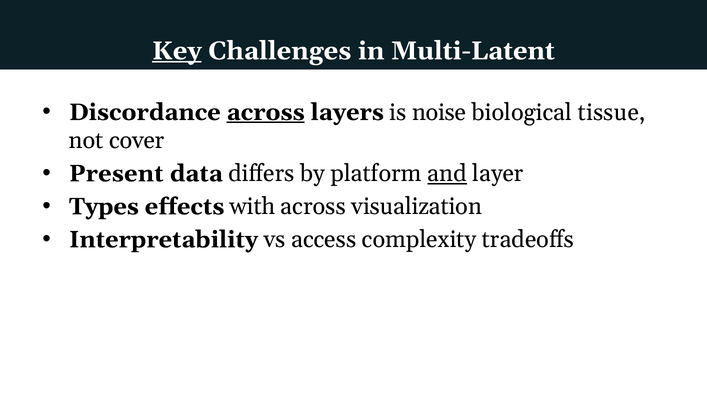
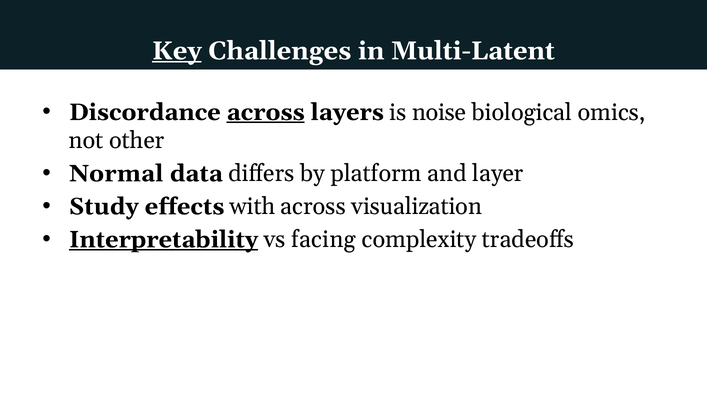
tissue: tissue -> omics (612, 112)
cover: cover -> other (137, 140)
Present: Present -> Normal (116, 173)
and underline: present -> none (447, 173)
Types: Types -> Study (104, 206)
Interpretability underline: none -> present (164, 239)
access: access -> facing (324, 239)
